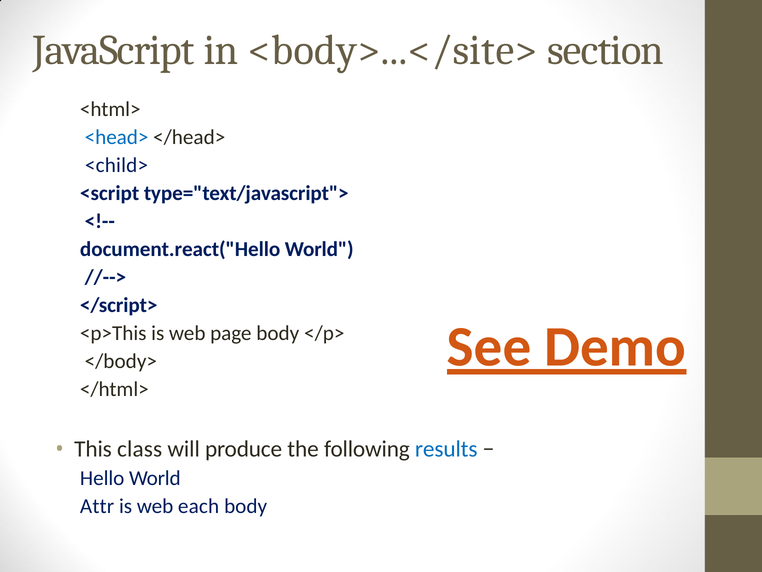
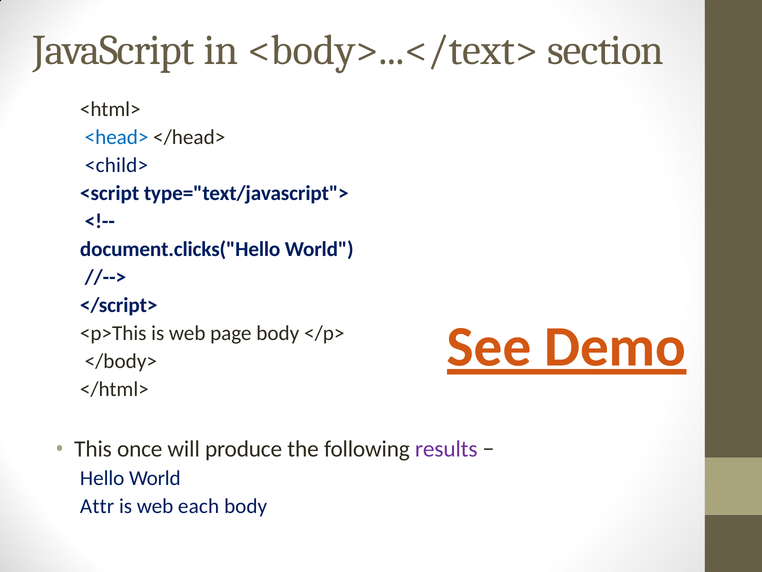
<body>...</site>: <body>...</site> -> <body>...</text> (393, 50)
document.react("Hello: document.react("Hello -> document.clicks("Hello (180, 249)
class: class -> once (140, 449)
results colour: blue -> purple (446, 449)
